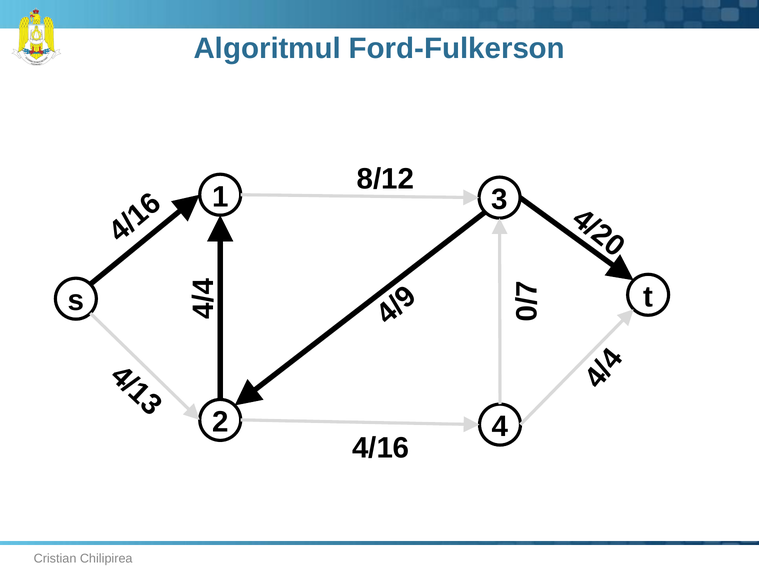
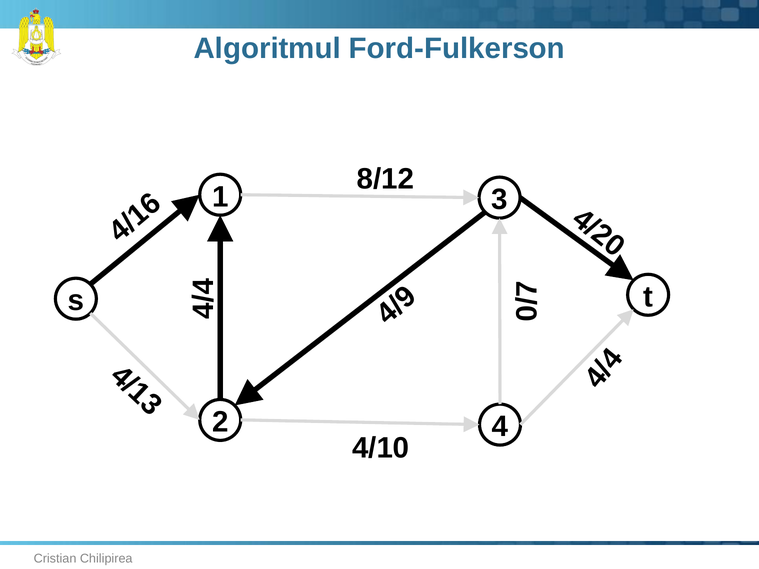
4/16: 4/16 -> 4/10 (381, 448)
